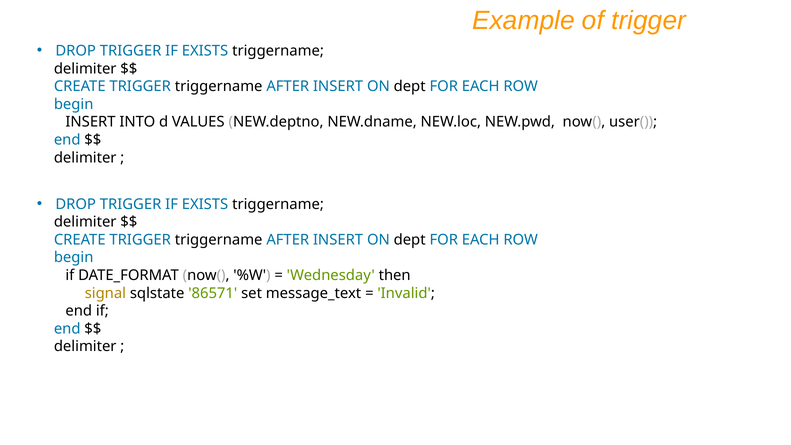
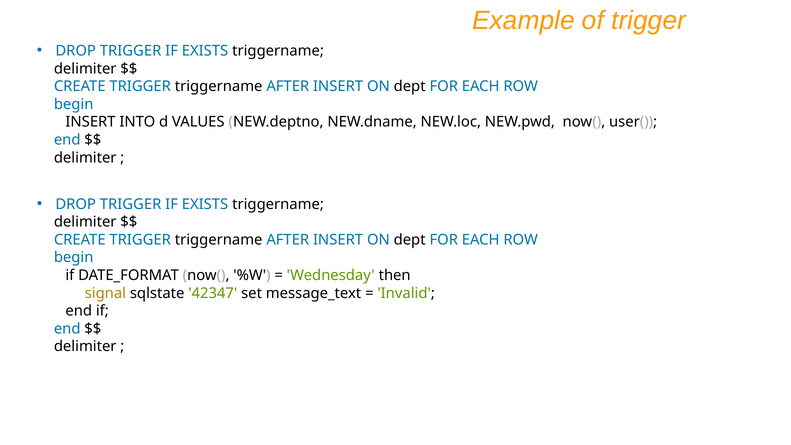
86571: 86571 -> 42347 (213, 293)
